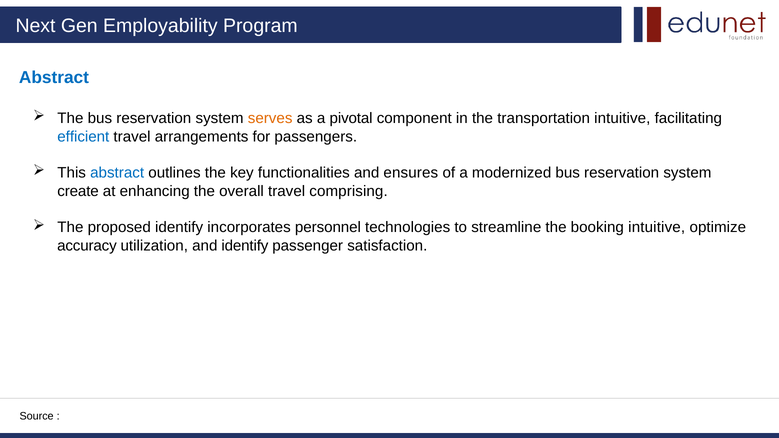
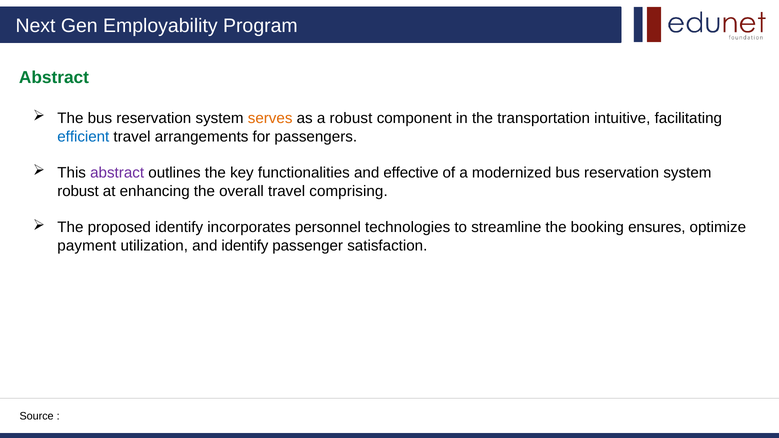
Abstract colour: blue -> green (54, 77)
a pivotal: pivotal -> robust (351, 118)
abstract colour: blue -> purple (117, 173)
ensures: ensures -> effective (411, 173)
create: create -> robust (78, 191)
booking intuitive: intuitive -> ensures (657, 228)
accuracy: accuracy -> payment (87, 246)
